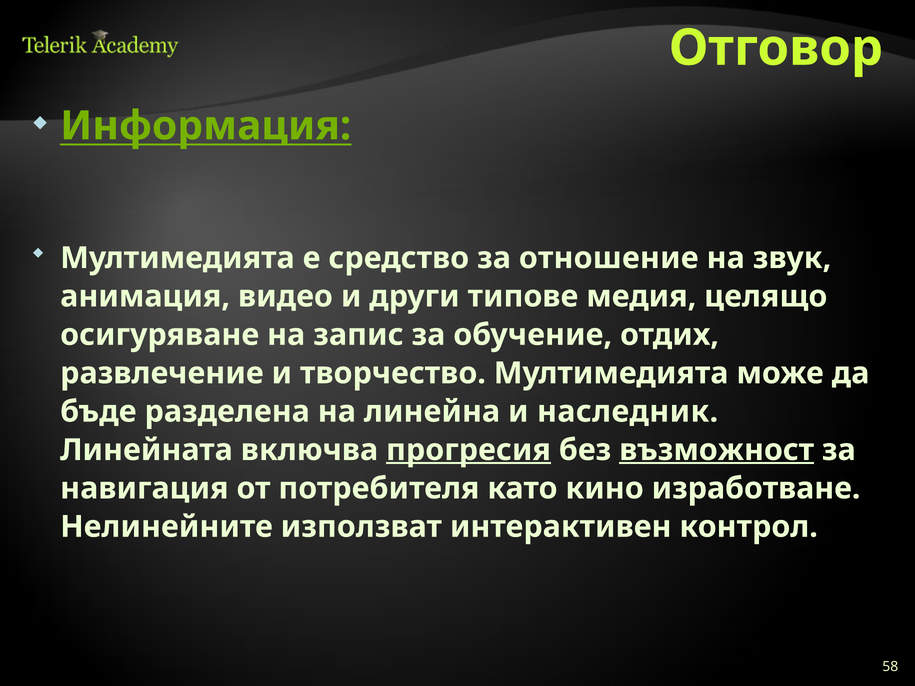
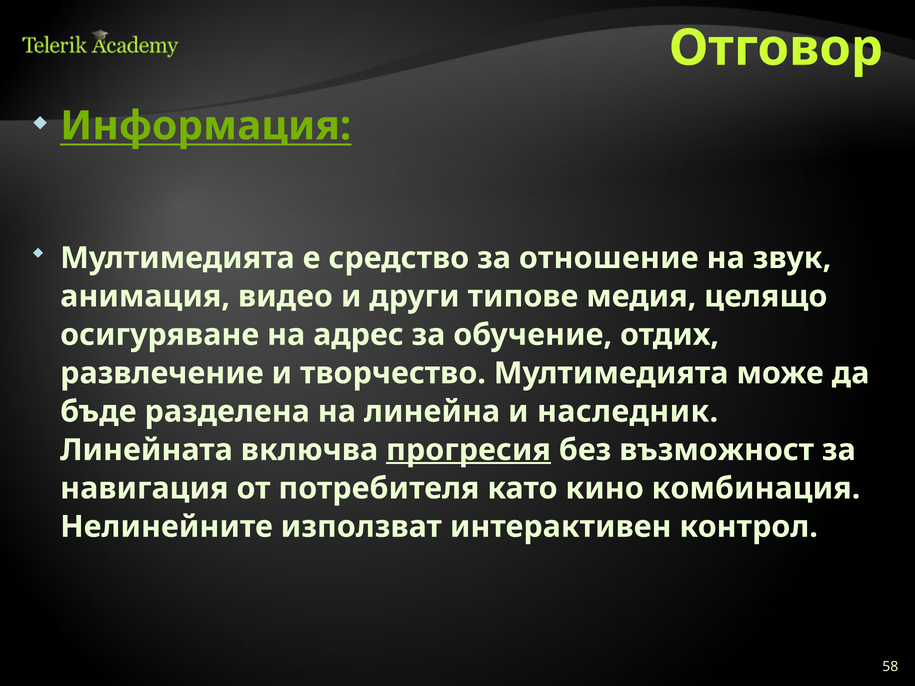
запис: запис -> адрес (358, 335)
възможност underline: present -> none (717, 450)
изработване: изработване -> комбинация (756, 489)
